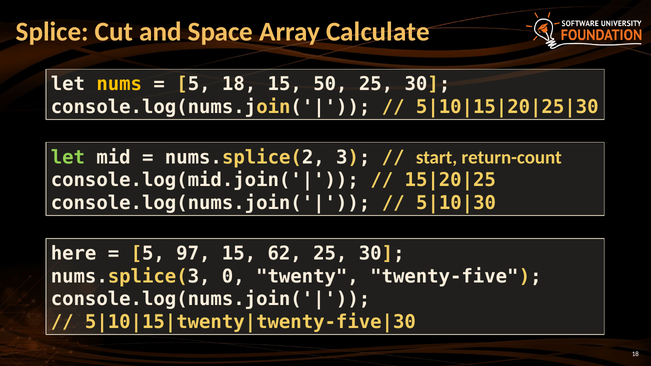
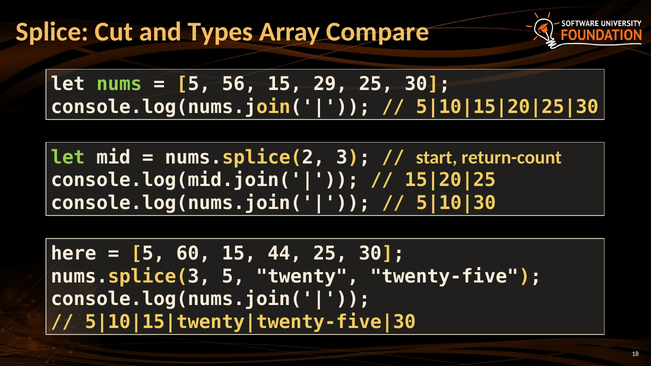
Space: Space -> Types (220, 32)
Calculate: Calculate -> Compare (378, 32)
nums colour: yellow -> light green (119, 84)
5 18: 18 -> 56 (239, 84)
50: 50 -> 29 (330, 84)
97: 97 -> 60 (193, 254)
62: 62 -> 44 (285, 254)
nums.splice(3 0: 0 -> 5 (233, 277)
